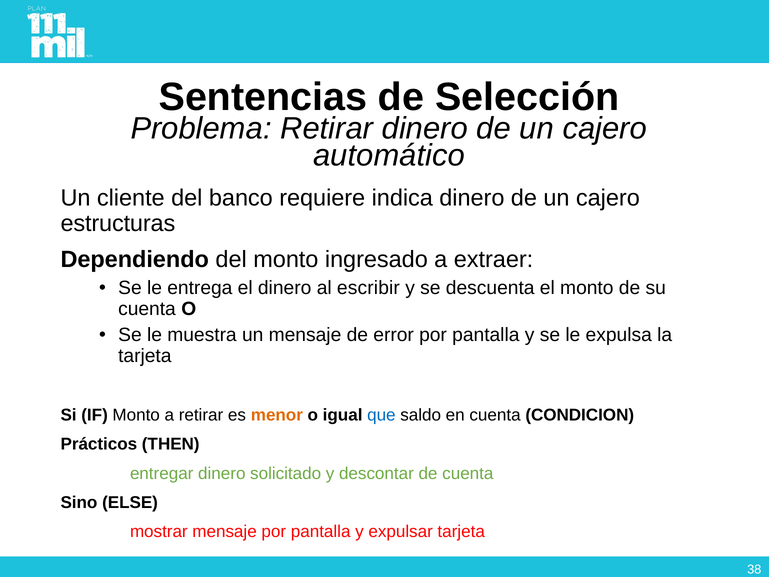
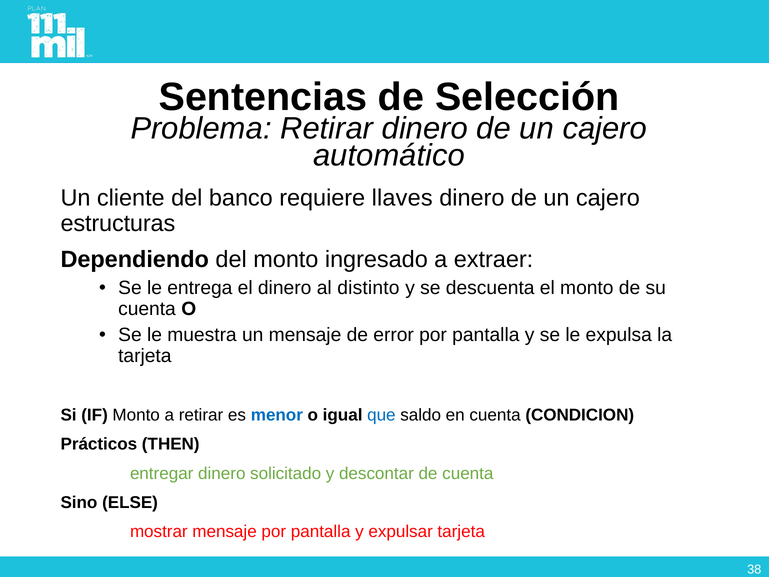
indica: indica -> llaves (402, 198)
escribir: escribir -> distinto (368, 288)
menor colour: orange -> blue (277, 415)
